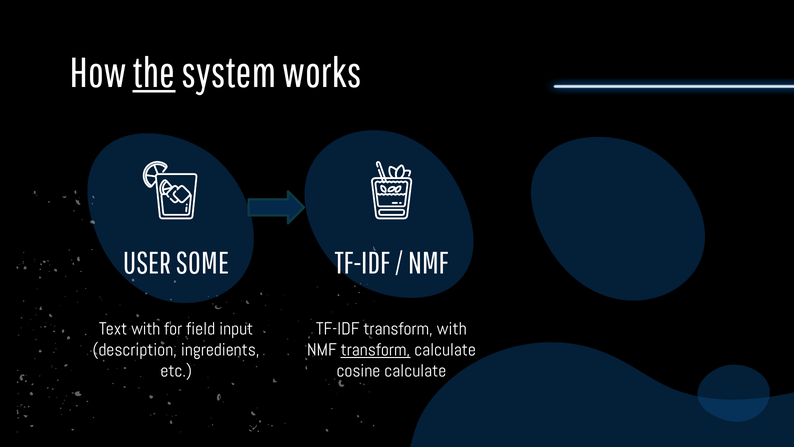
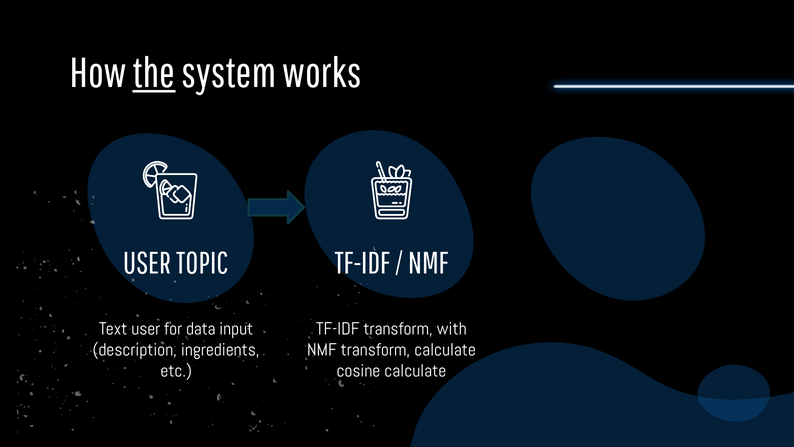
SOME: SOME -> TOPIC (202, 263)
Text with: with -> user (146, 328)
field: field -> data (201, 328)
transform underline: present -> none (375, 350)
